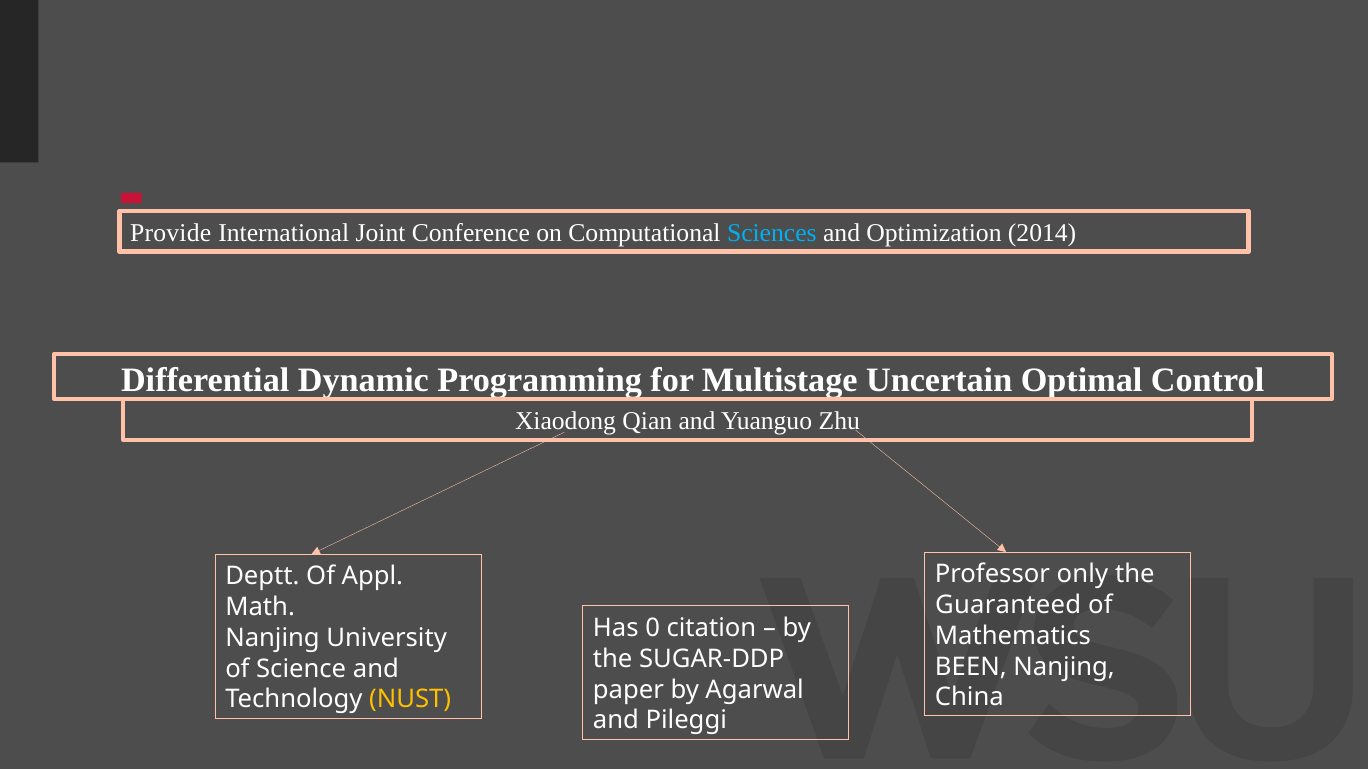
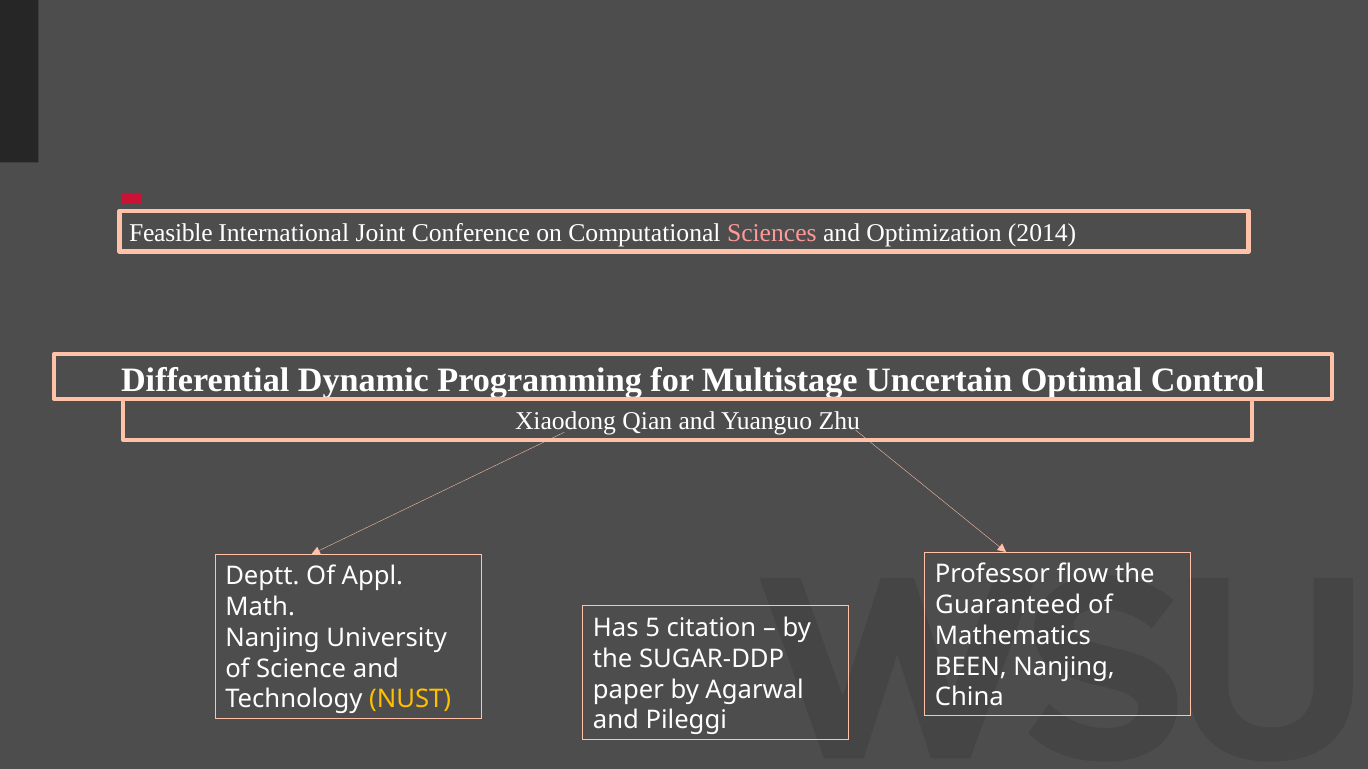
Provide: Provide -> Feasible (171, 233)
Sciences colour: light blue -> pink (772, 233)
only: only -> flow (1082, 575)
0: 0 -> 5 (653, 629)
